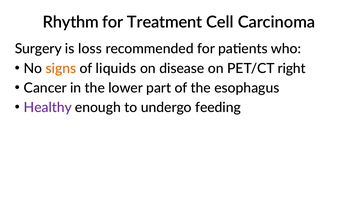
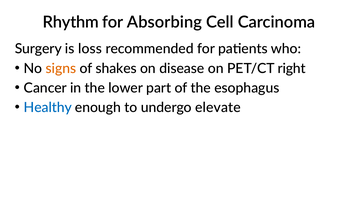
Treatment: Treatment -> Absorbing (164, 22)
liquids: liquids -> shakes (116, 68)
Healthy colour: purple -> blue (48, 108)
feeding: feeding -> elevate (218, 108)
